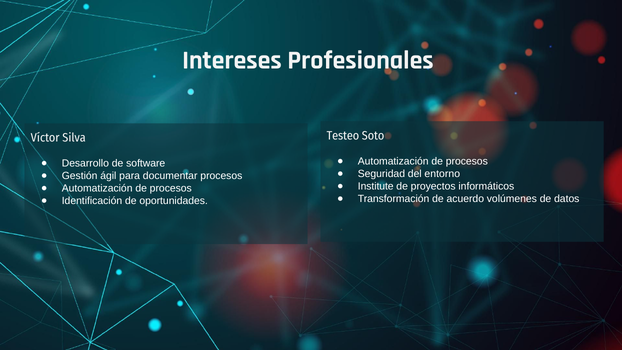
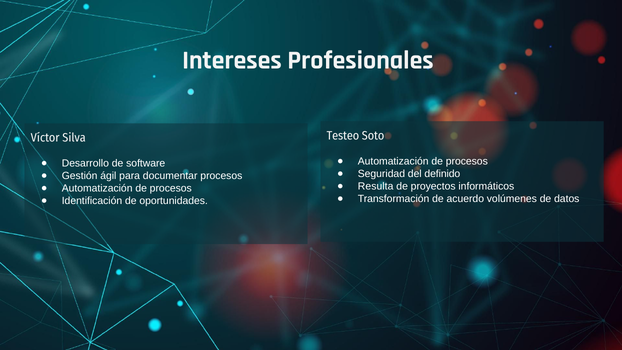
entorno: entorno -> definido (442, 174)
Institute: Institute -> Resulta (376, 186)
